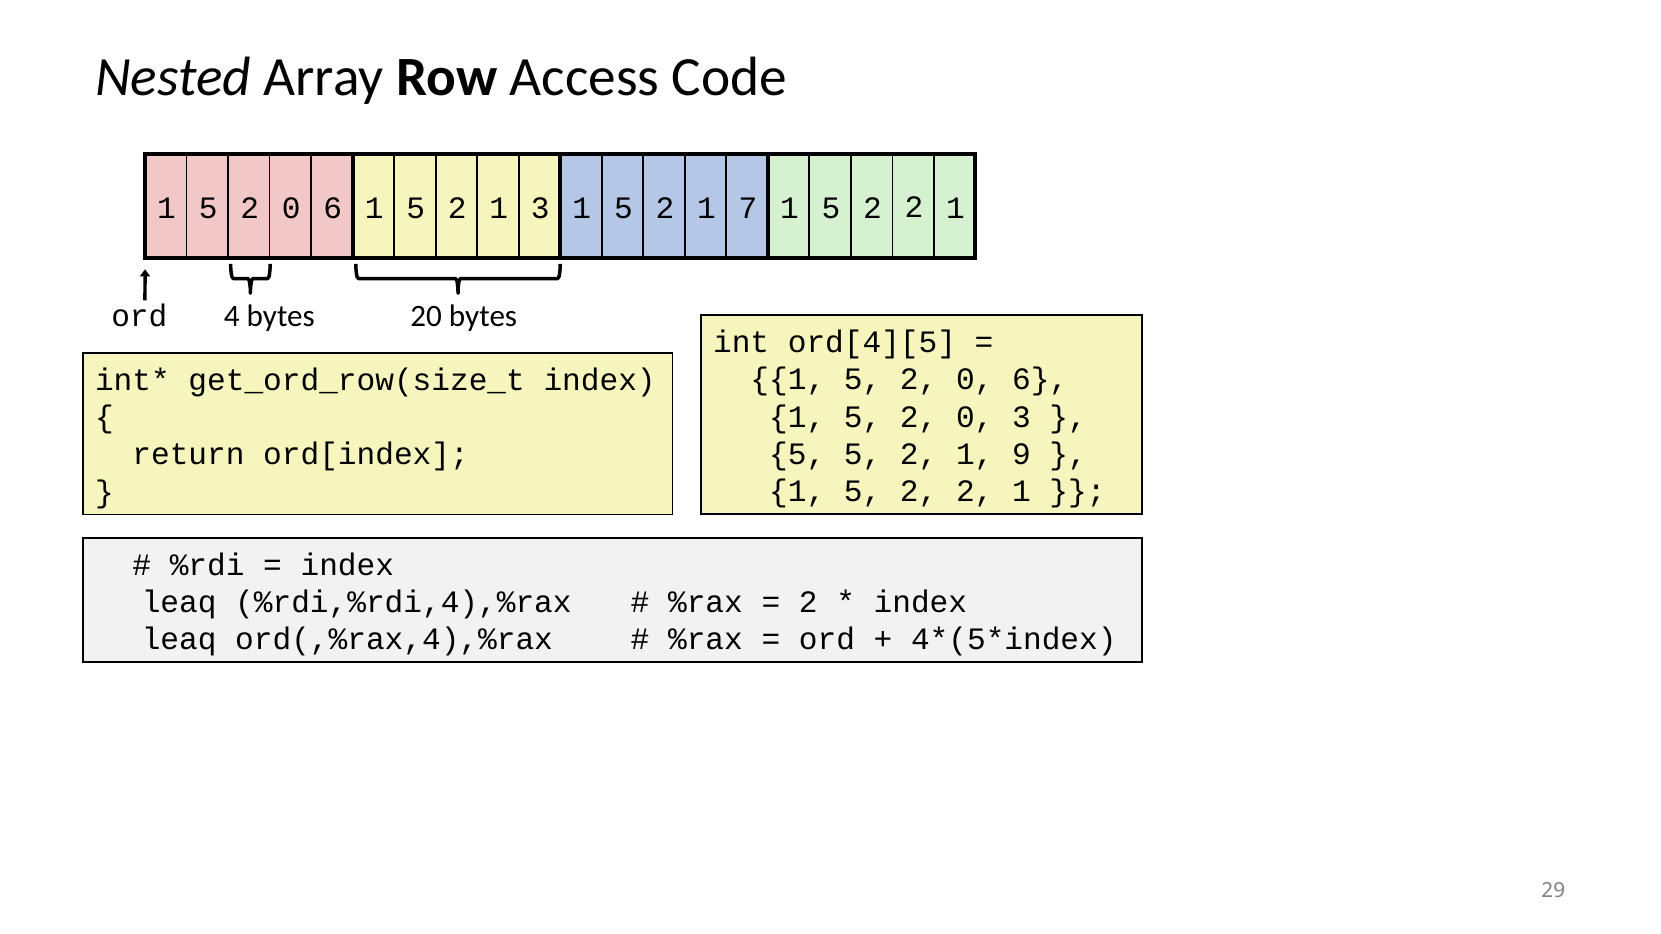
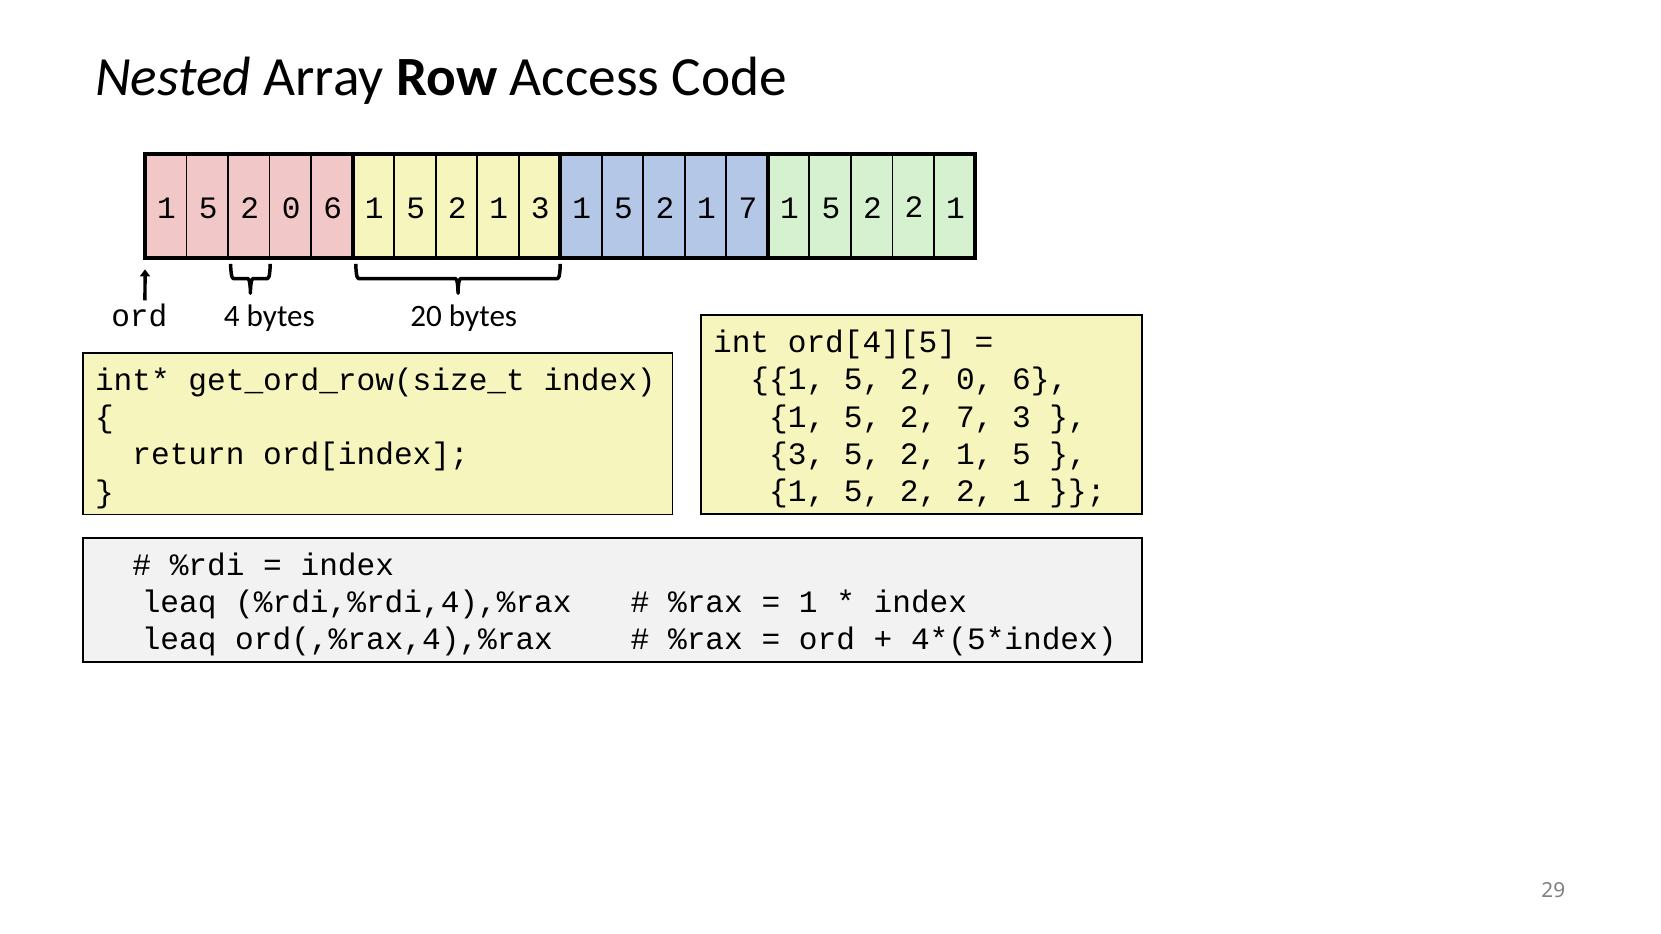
0: 0 -> 7 (975, 417)
5: 5 -> 3 (797, 454)
2 1 9: 9 -> 5 (1021, 454)
2: 2 -> 1 (808, 602)
